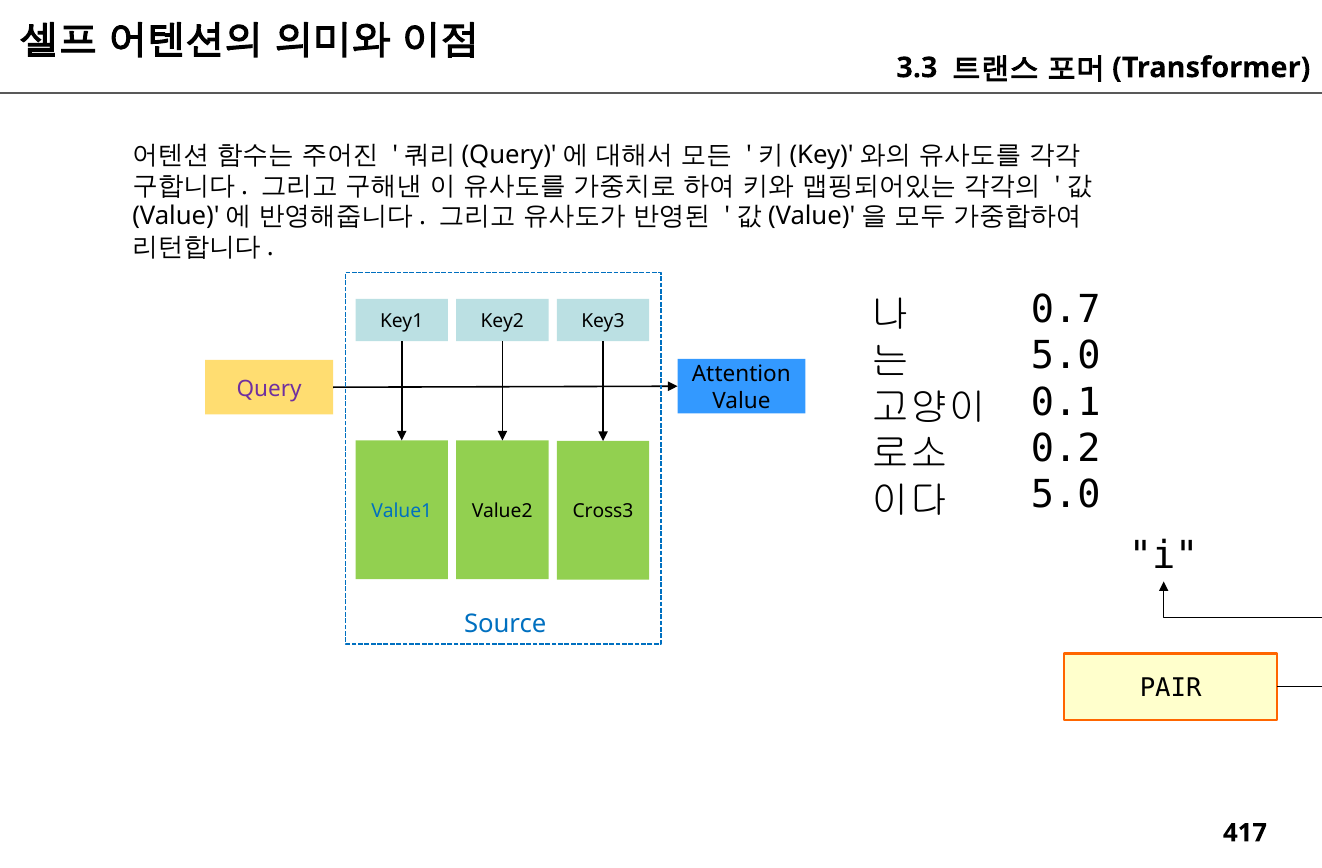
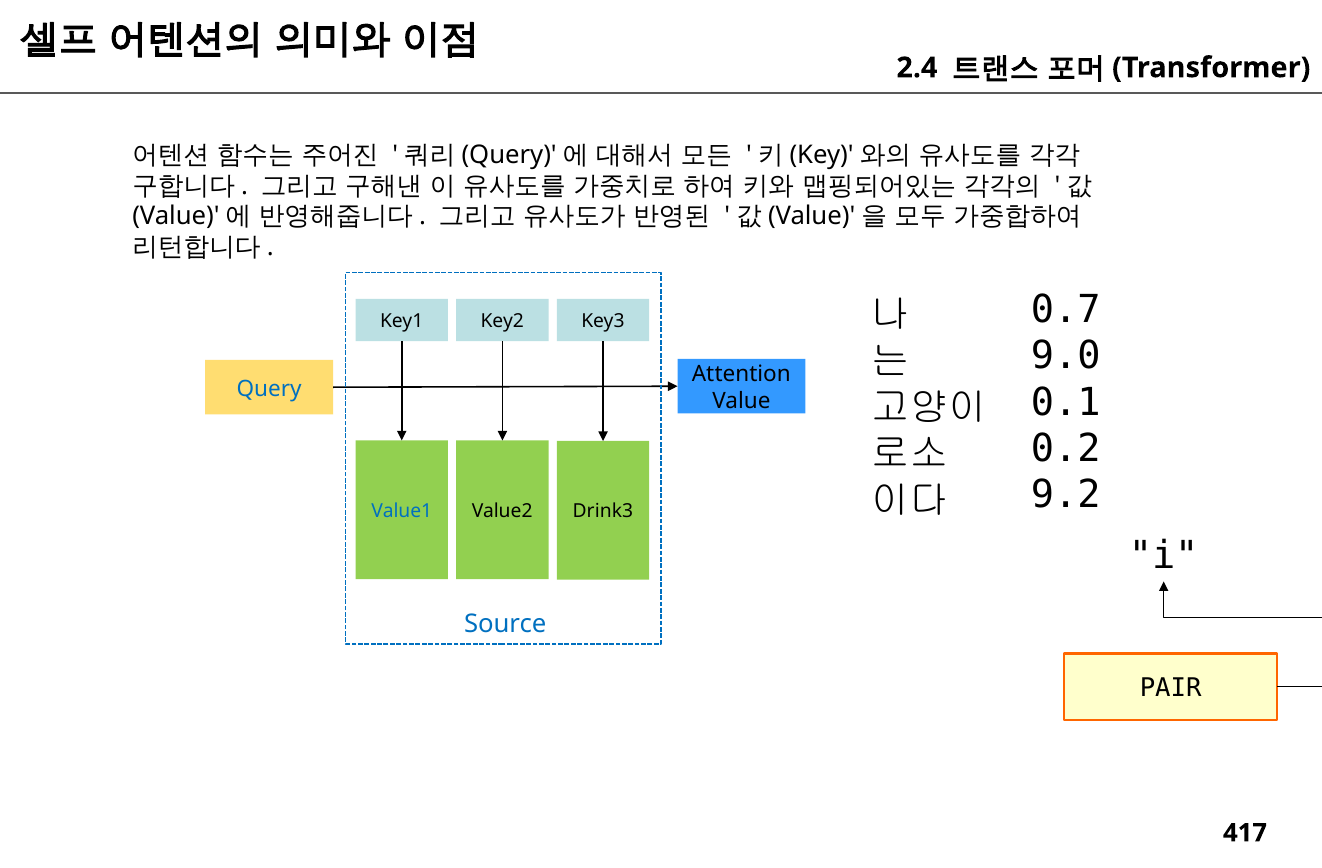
3.3: 3.3 -> 2.4 (917, 68)
5.0: 5.0 -> 9.0 (1066, 356)
Query colour: purple -> blue (269, 389)
5.0: 5.0 -> 9.2 (1066, 495)
Cross3: Cross3 -> Drink3 (603, 512)
